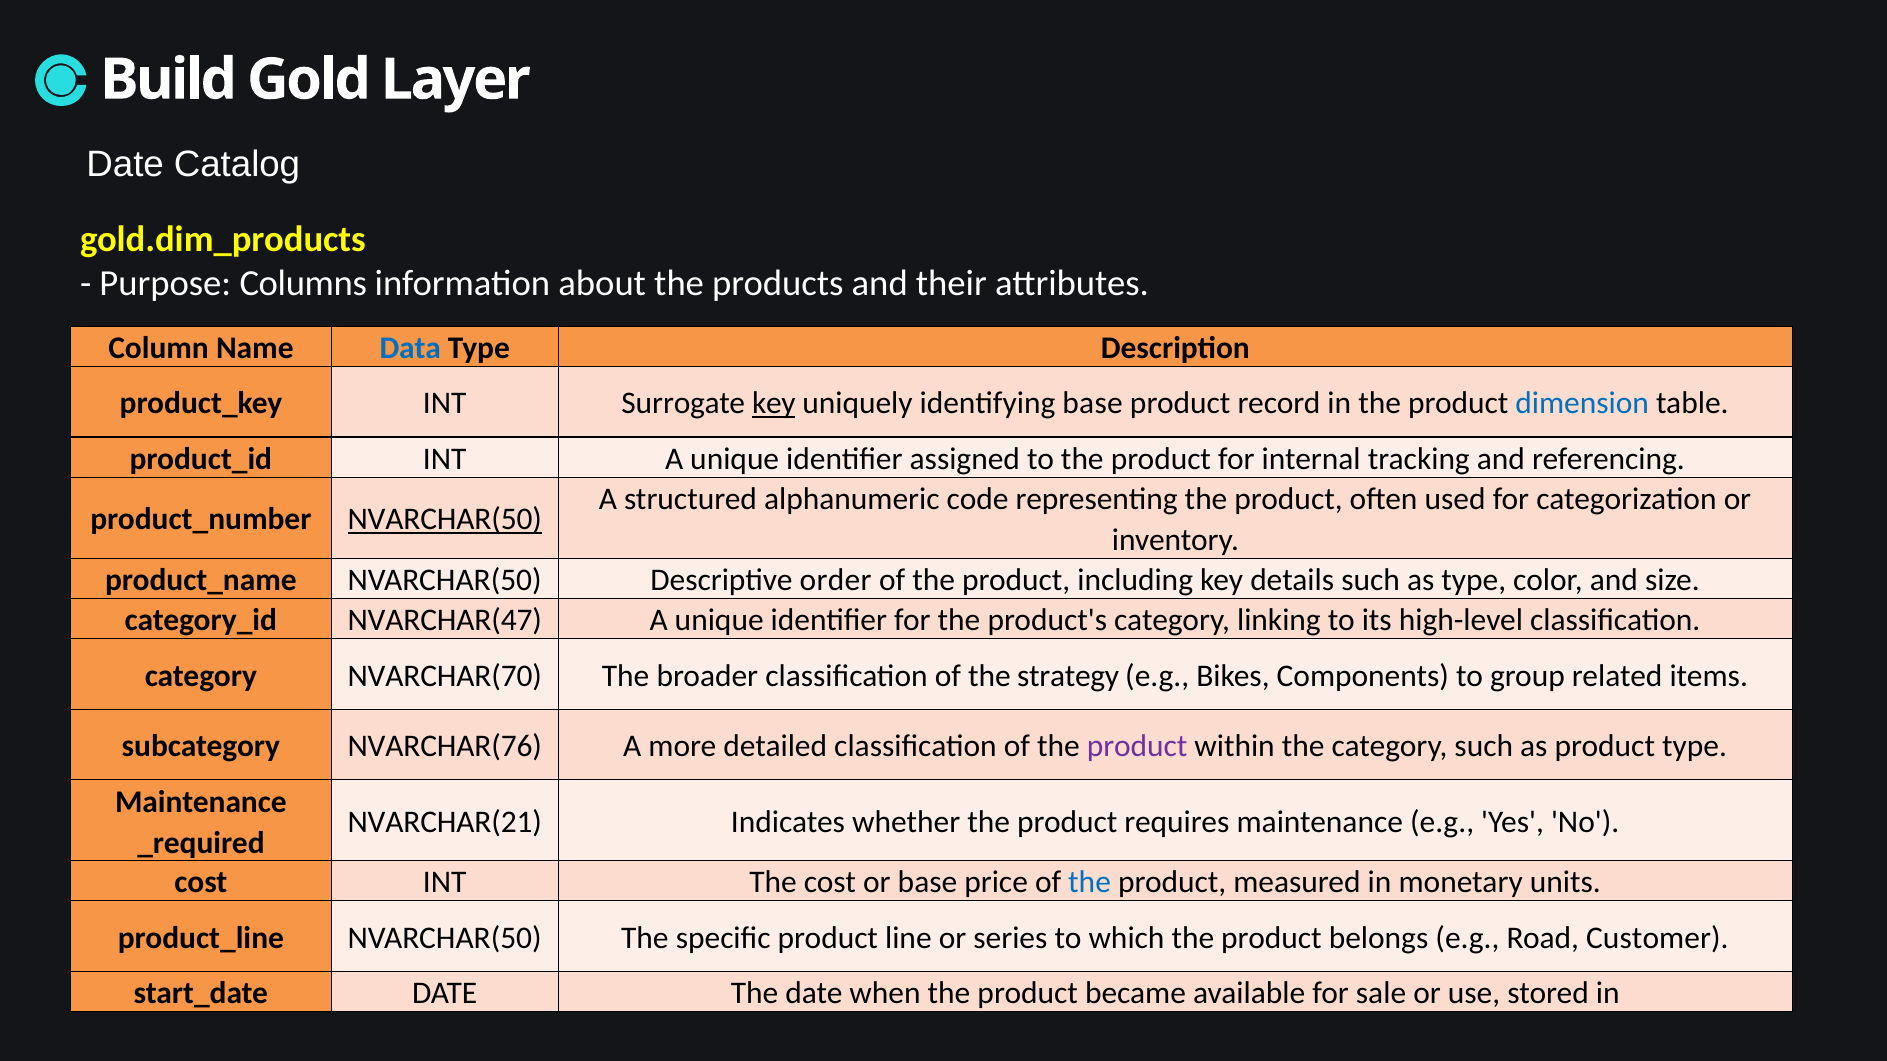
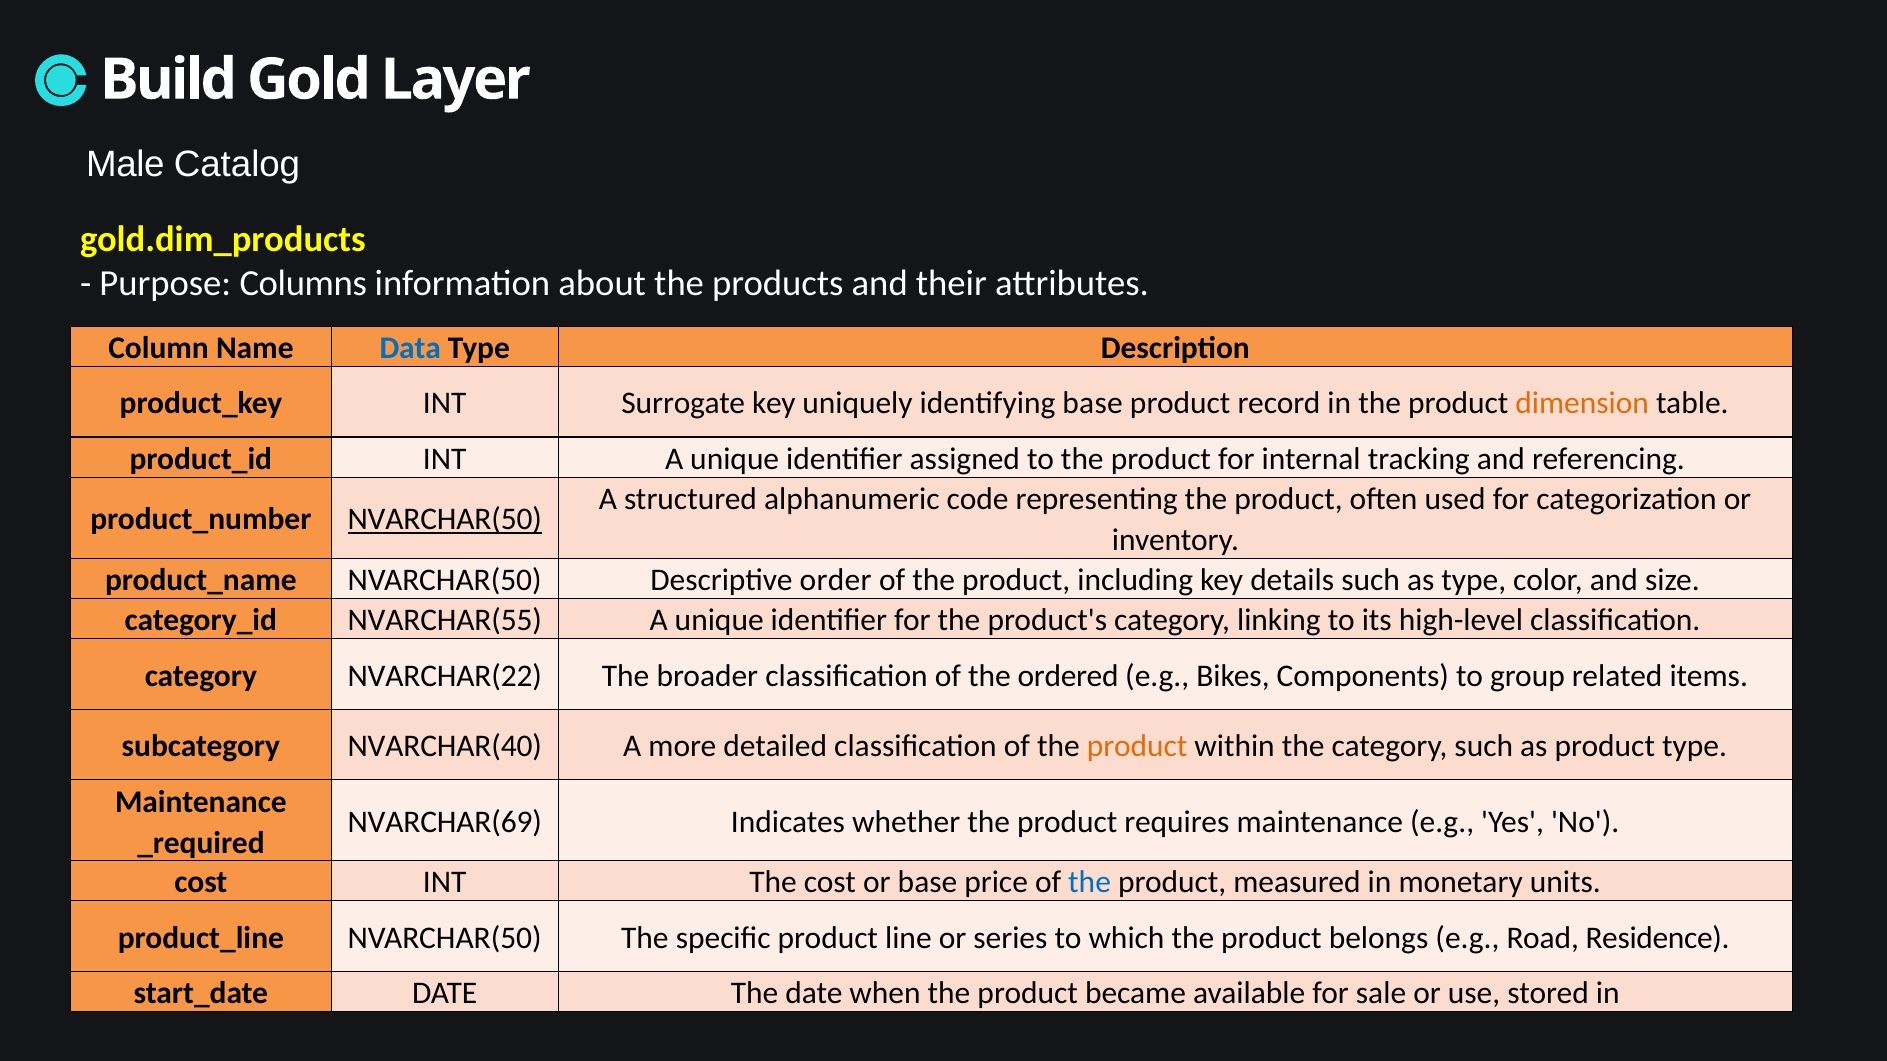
Date: Date -> Male (125, 164)
key underline: present -> none (774, 404)
dimension colour: blue -> orange (1582, 404)
NVARCHAR(47: NVARCHAR(47 -> NVARCHAR(55 (445, 621)
NVARCHAR(70: NVARCHAR(70 -> NVARCHAR(22 (445, 676)
strategy: strategy -> ordered (1068, 676)
NVARCHAR(76: NVARCHAR(76 -> NVARCHAR(40 (445, 746)
product colour: purple -> orange (1137, 746)
NVARCHAR(21: NVARCHAR(21 -> NVARCHAR(69 (445, 822)
Customer: Customer -> Residence (1658, 938)
